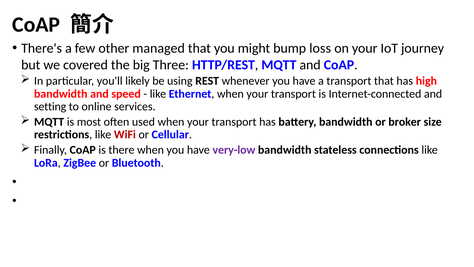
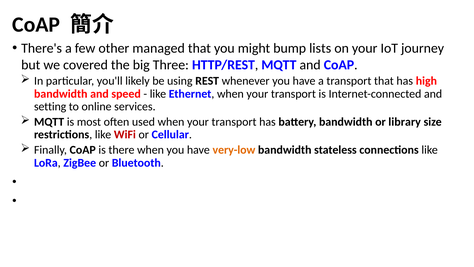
loss: loss -> lists (320, 48)
broker: broker -> library (405, 122)
very-low colour: purple -> orange (234, 150)
